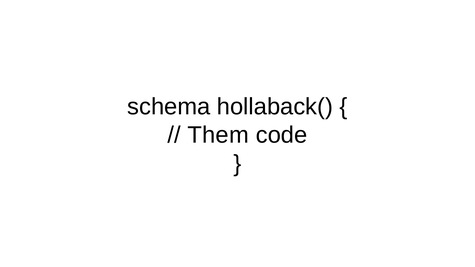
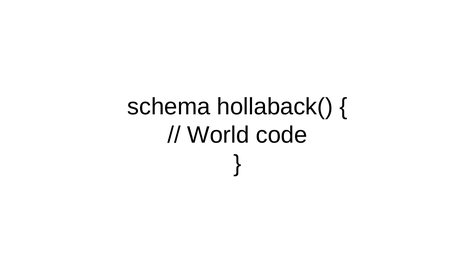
Them: Them -> World (218, 135)
